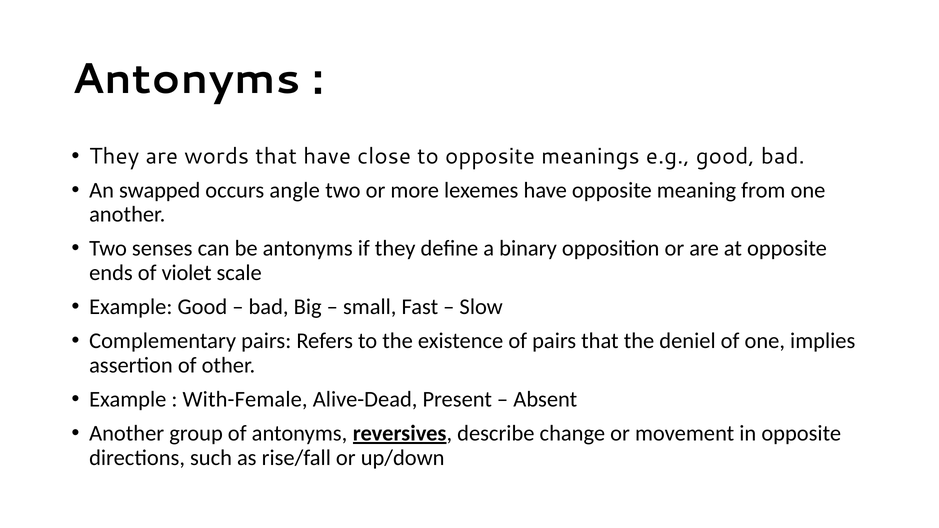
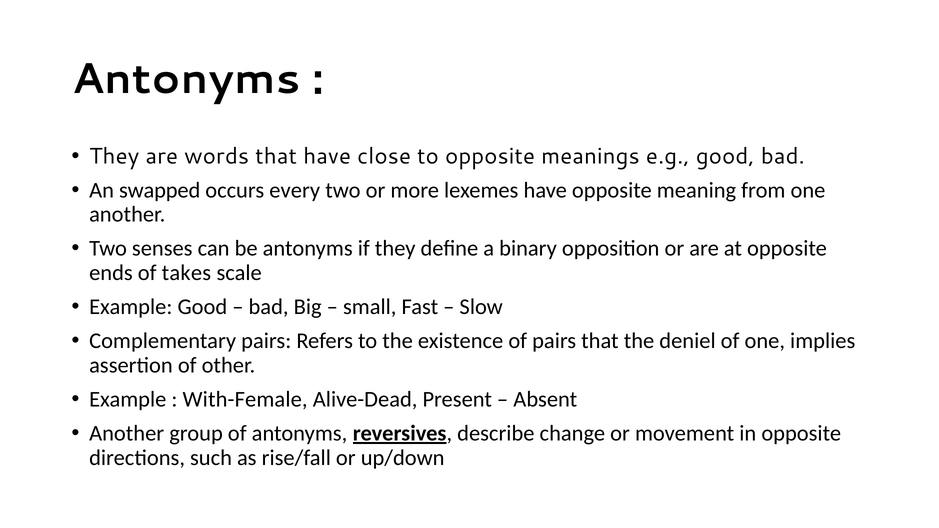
angle: angle -> every (295, 190)
violet: violet -> takes (186, 273)
